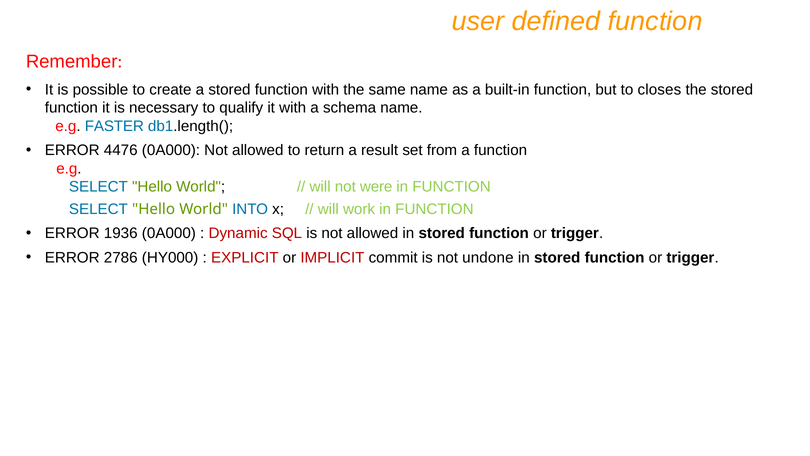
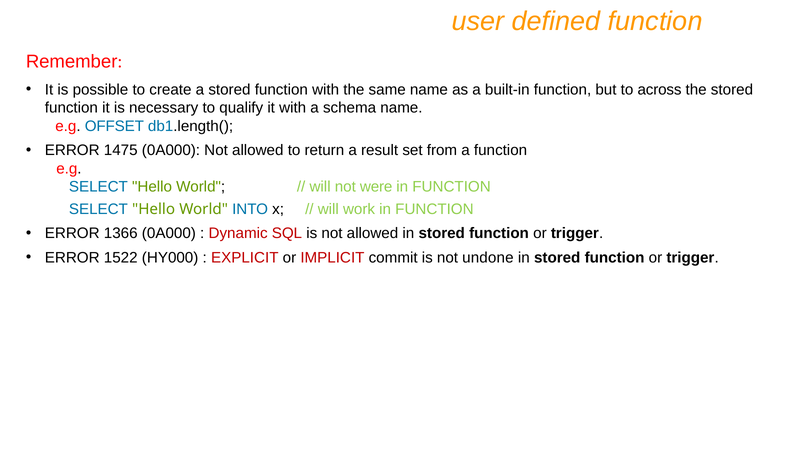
closes: closes -> across (660, 90)
FASTER: FASTER -> OFFSET (114, 126)
4476: 4476 -> 1475 (121, 150)
1936: 1936 -> 1366 (121, 233)
2786: 2786 -> 1522 (121, 258)
